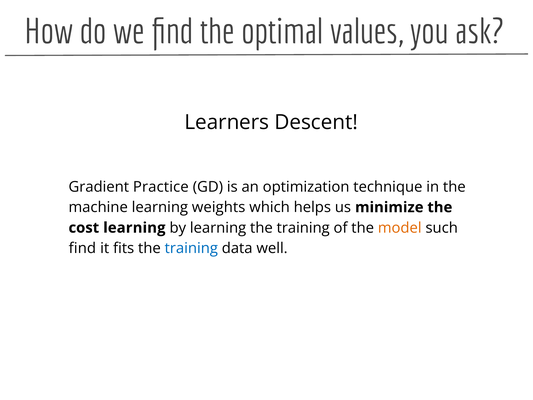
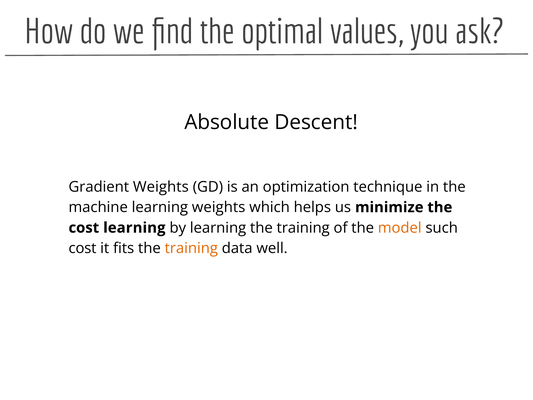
Learners: Learners -> Absolute (227, 122)
Gradient Practice: Practice -> Weights (161, 187)
find: find -> cost (83, 248)
training colour: blue -> orange (191, 248)
